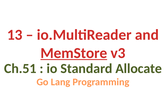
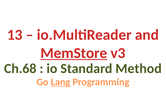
Ch.51: Ch.51 -> Ch.68 (20, 69)
Allocate: Allocate -> Method (139, 69)
Lang underline: none -> present (61, 82)
